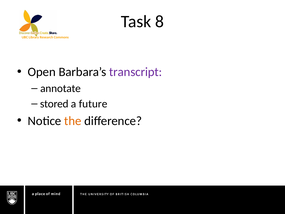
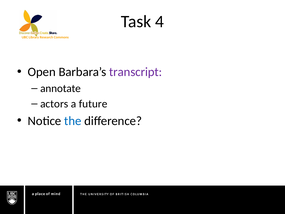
8: 8 -> 4 (159, 22)
stored: stored -> actors (54, 104)
the colour: orange -> blue (73, 121)
